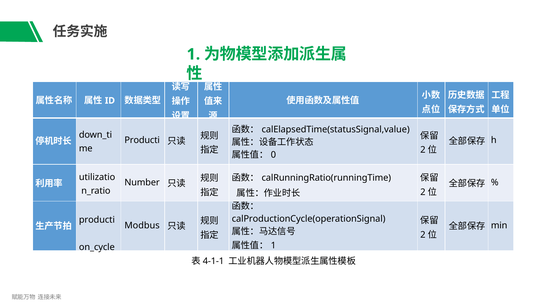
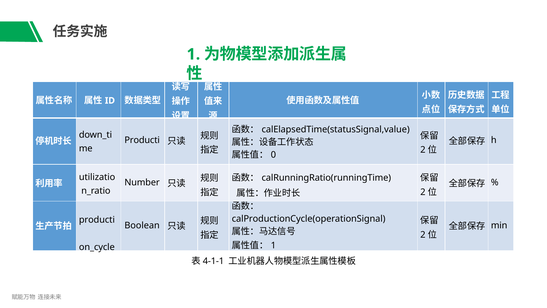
Modbus: Modbus -> Boolean (142, 225)
